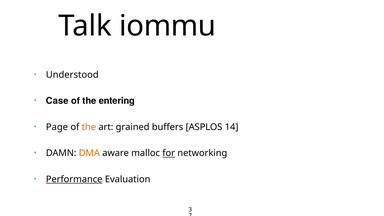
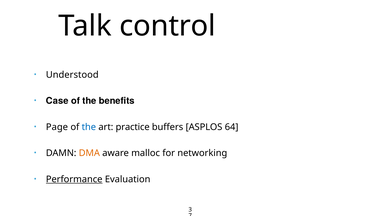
iommu: iommu -> control (168, 26)
entering: entering -> benefits (117, 101)
the colour: orange -> blue (89, 127)
grained: grained -> practice (133, 127)
14: 14 -> 64 (232, 127)
for underline: present -> none (169, 153)
